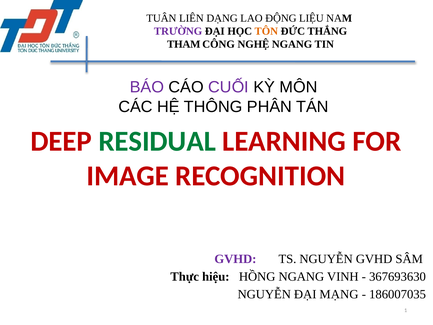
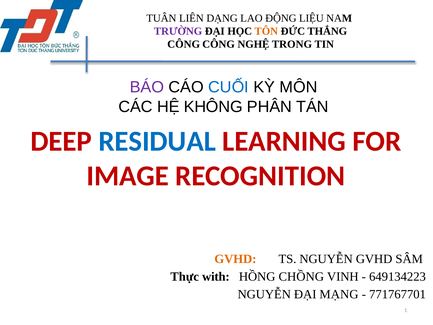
THAM: THAM -> CÔNG (184, 44)
NGHỆ NGANG: NGANG -> TRONG (292, 44)
CUỐI colour: purple -> blue (229, 87)
THÔNG: THÔNG -> KHÔNG (213, 107)
RESIDUAL colour: green -> blue (157, 141)
GVHD colour: purple -> orange (235, 259)
hiệu: hiệu -> with (216, 276)
HỒNG NGANG: NGANG -> CHỒNG (301, 276)
367693630: 367693630 -> 649134223 (397, 276)
186007035: 186007035 -> 771767701 (398, 294)
